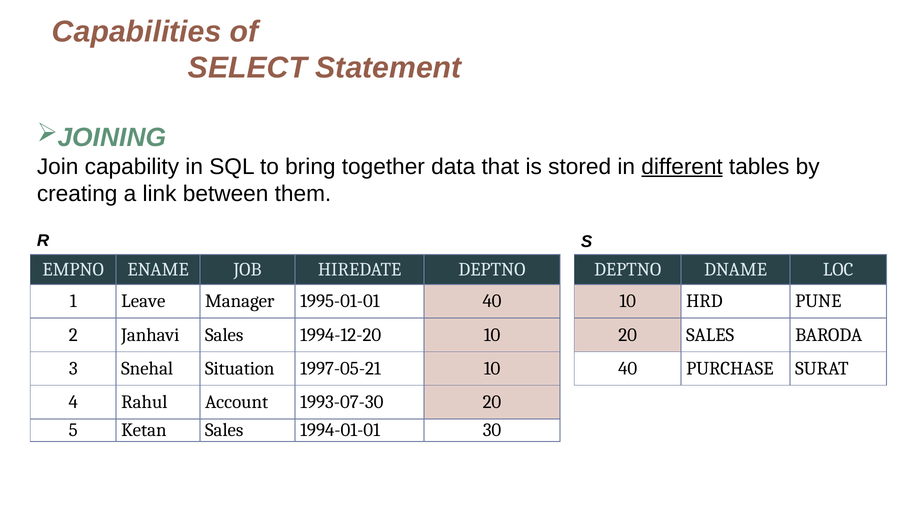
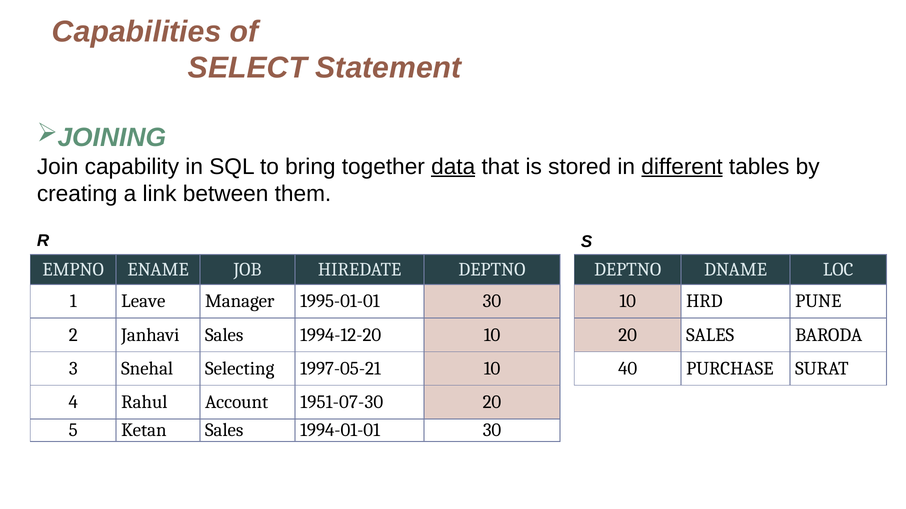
data underline: none -> present (453, 167)
1995-01-01 40: 40 -> 30 (492, 302)
Situation: Situation -> Selecting (240, 369)
1993-07-30: 1993-07-30 -> 1951-07-30 (342, 403)
